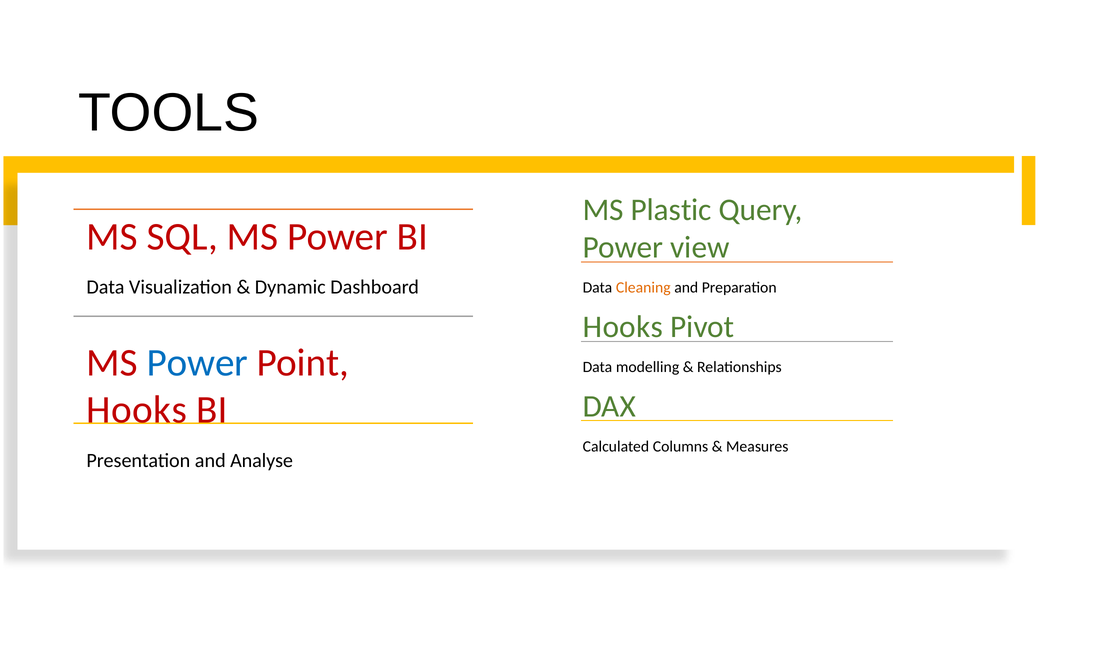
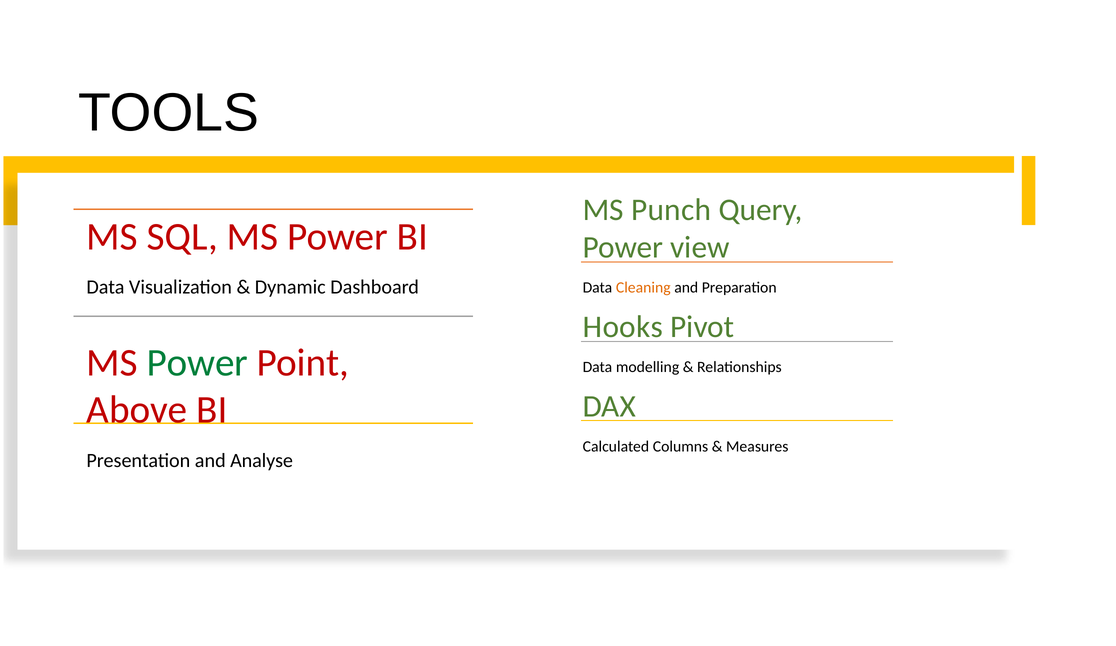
Plastic: Plastic -> Punch (671, 210)
Power colour: blue -> green (197, 362)
Hooks: Hooks -> Above (137, 410)
